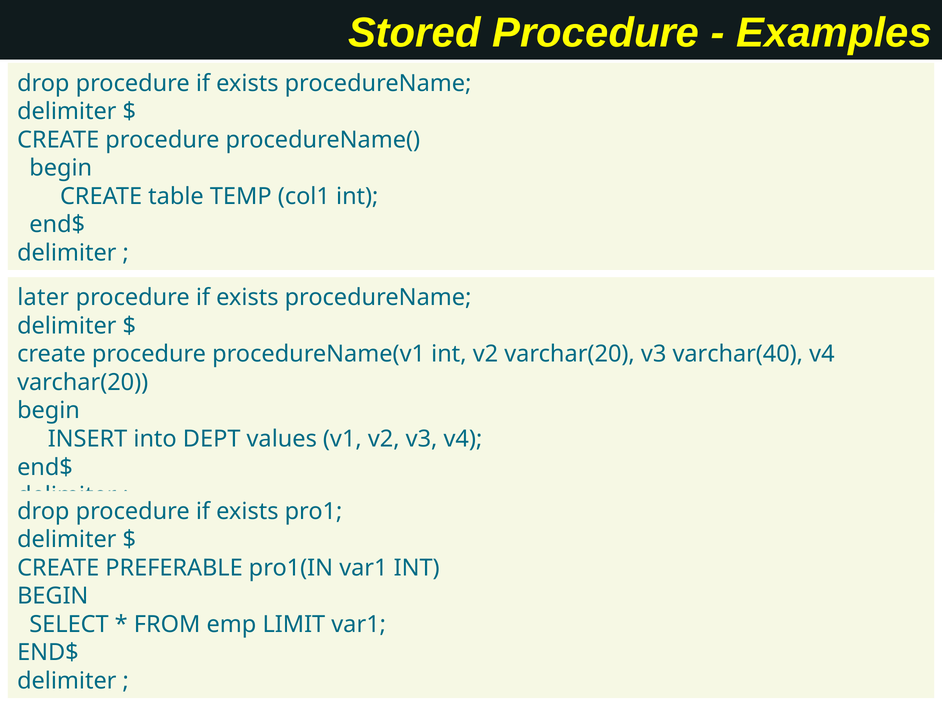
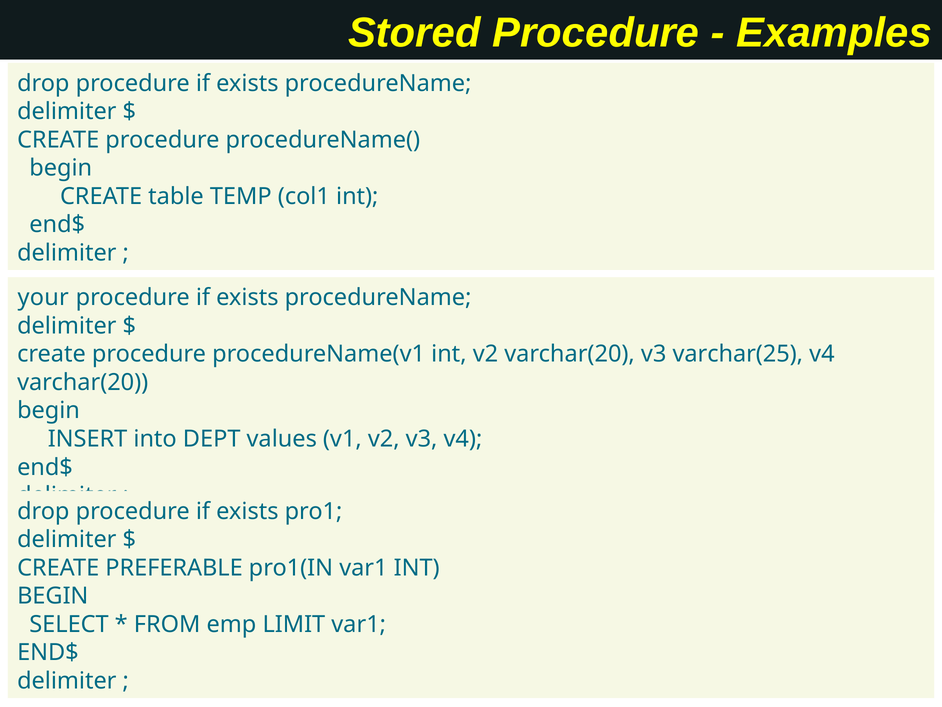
later: later -> your (43, 297)
varchar(40: varchar(40 -> varchar(25 (738, 354)
